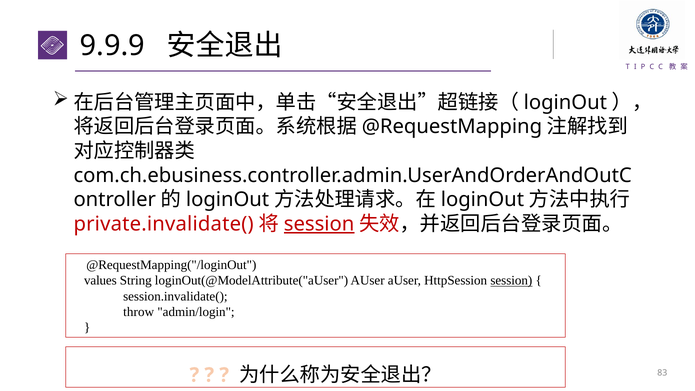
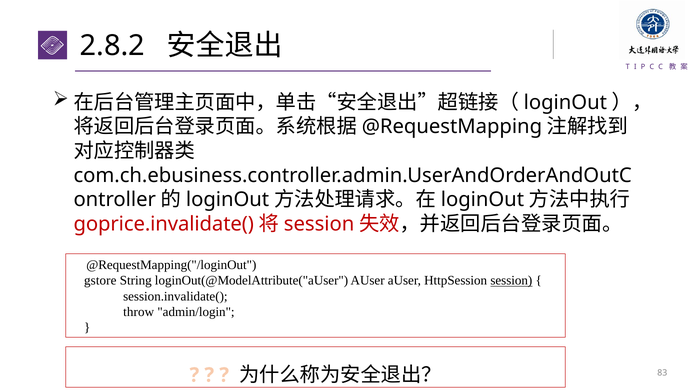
9.9.9: 9.9.9 -> 2.8.2 (112, 46)
private.invalidate(: private.invalidate( -> goprice.invalidate( (164, 224)
session underline: present -> none (319, 224)
values: values -> gstore (100, 281)
